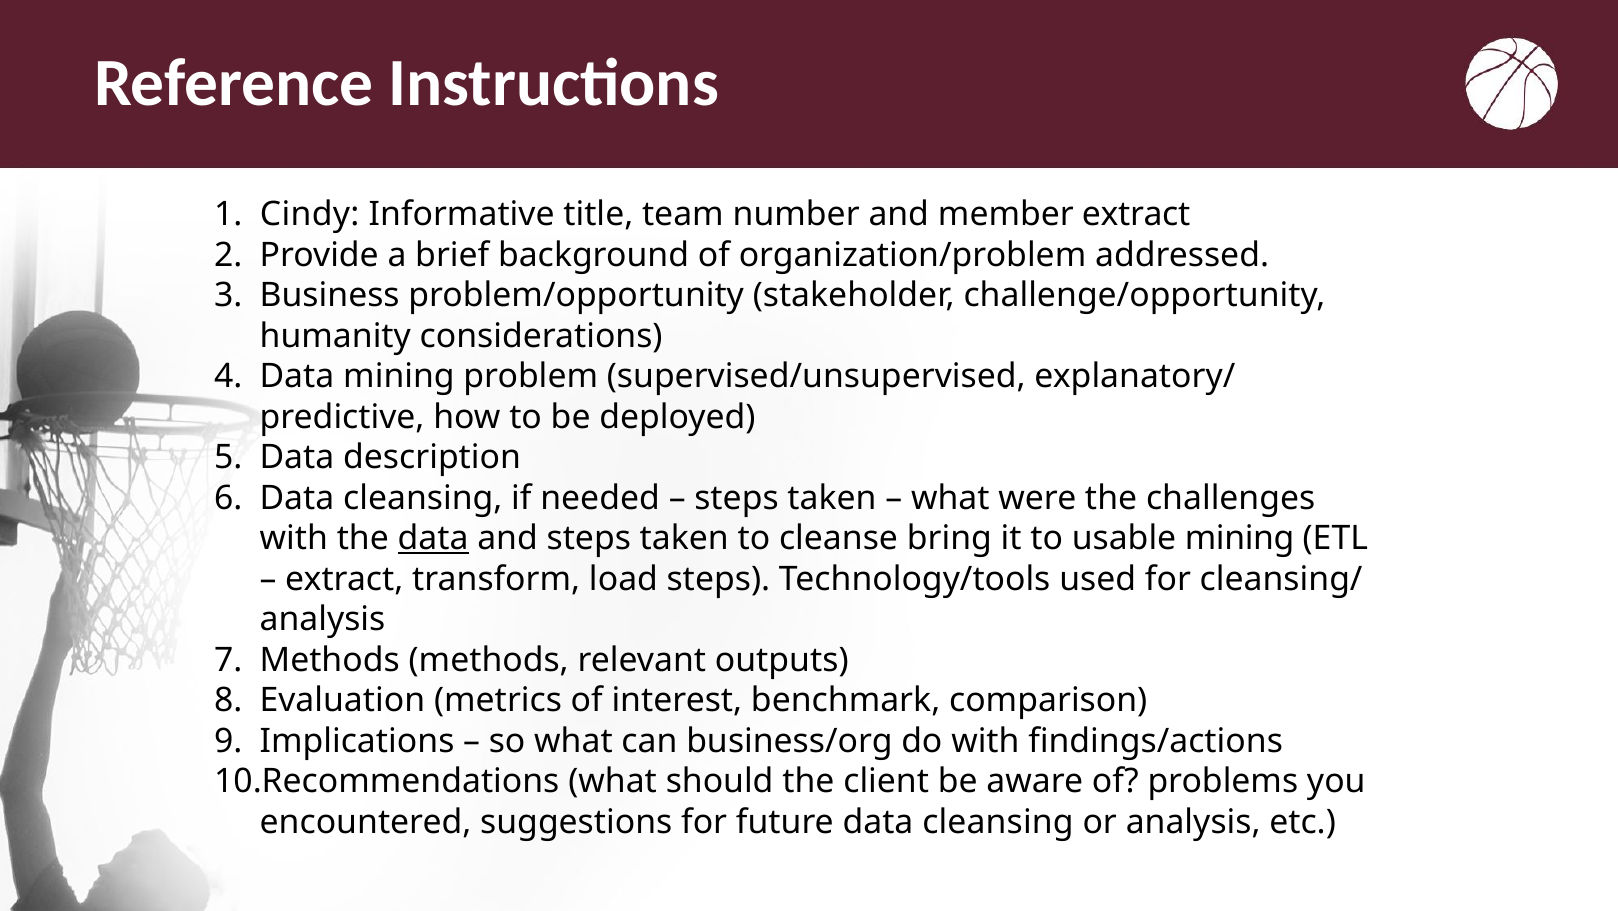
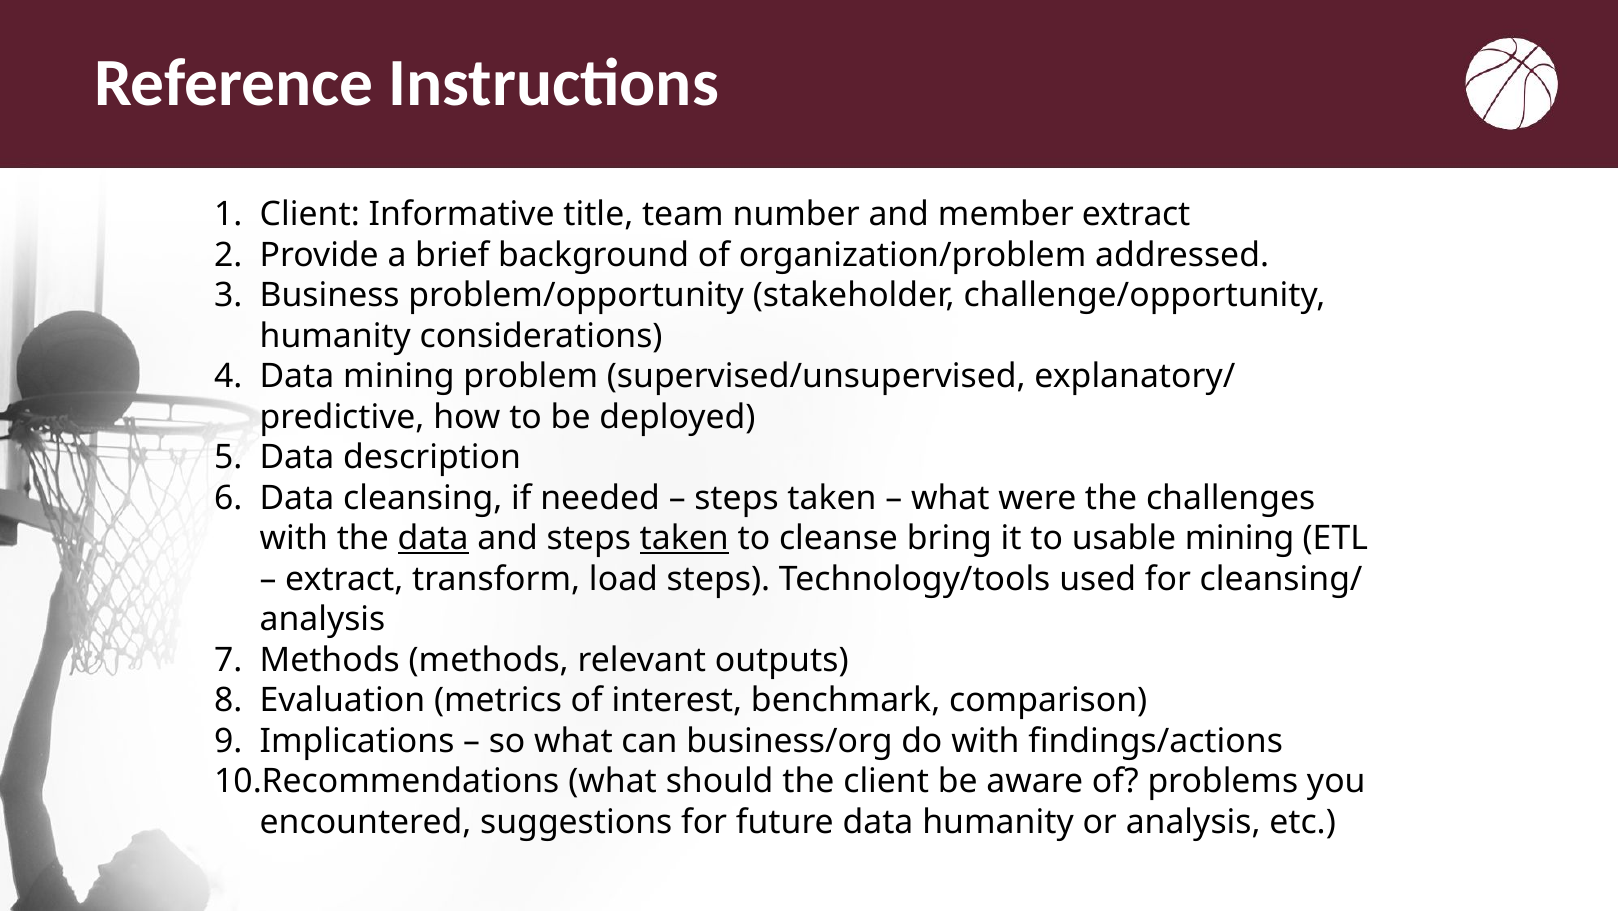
Cindy: Cindy -> Client (310, 214)
taken underline: none -> present (684, 538)
future data cleansing: cleansing -> humanity (998, 822)
